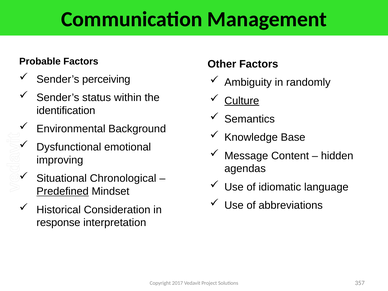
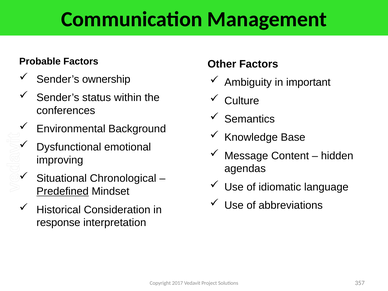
perceiving: perceiving -> ownership (106, 79)
randomly: randomly -> important (308, 82)
Culture underline: present -> none (242, 101)
identification: identification -> conferences (66, 111)
